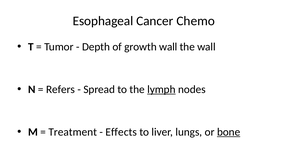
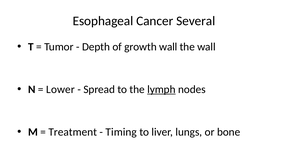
Chemo: Chemo -> Several (196, 21)
Refers: Refers -> Lower (60, 89)
Effects: Effects -> Timing (121, 132)
bone underline: present -> none (229, 132)
